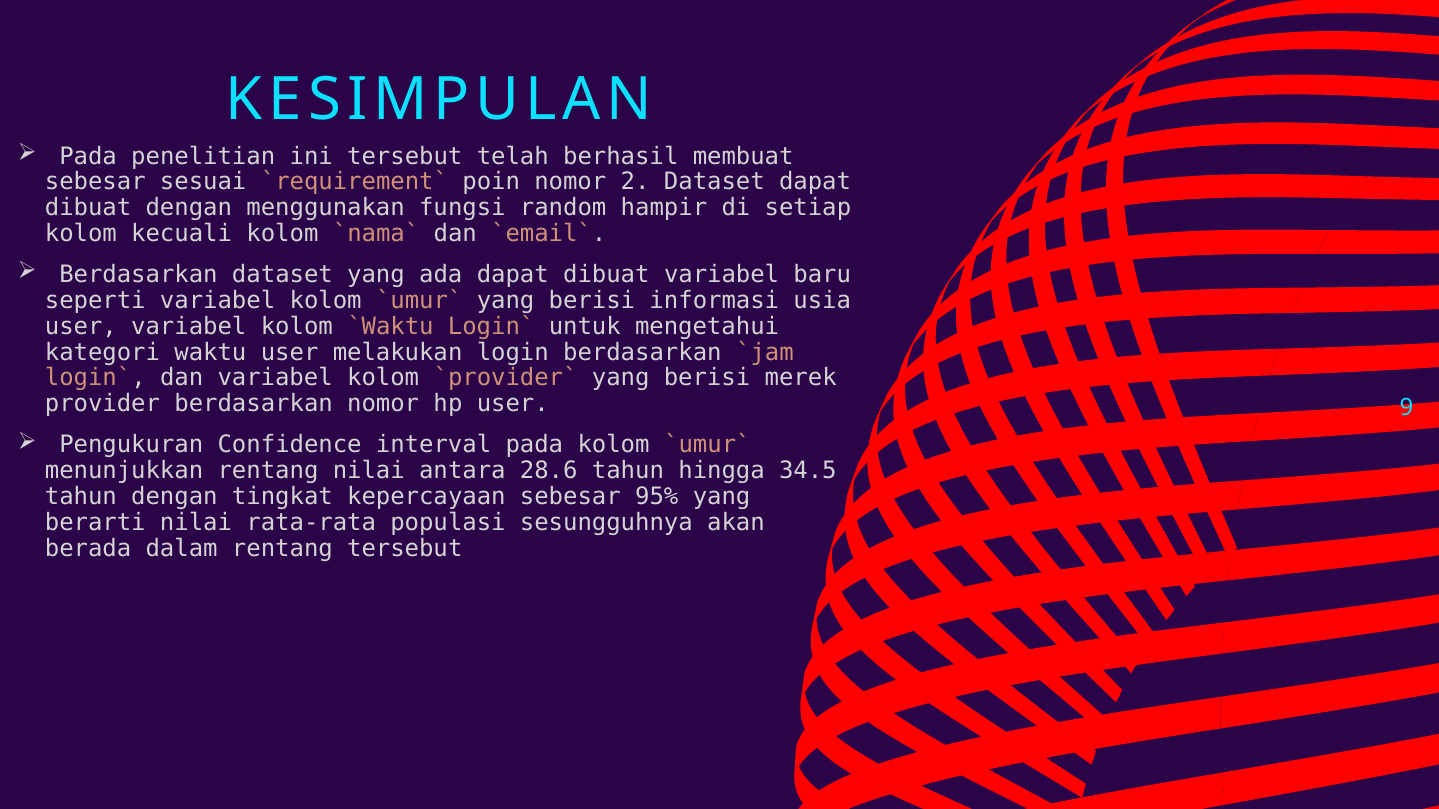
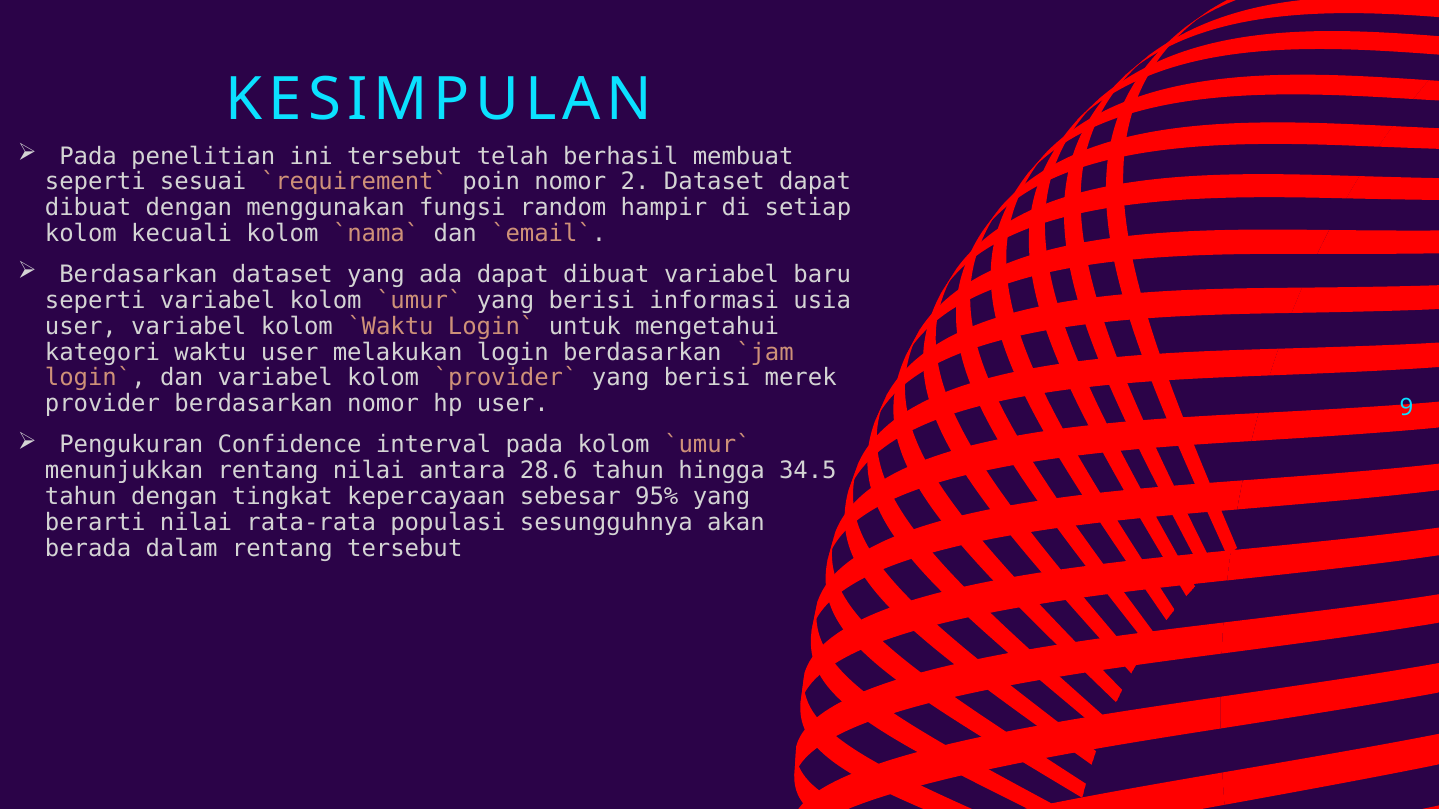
sebesar: sebesar -> seperti (95, 182)
